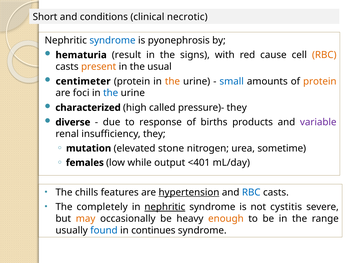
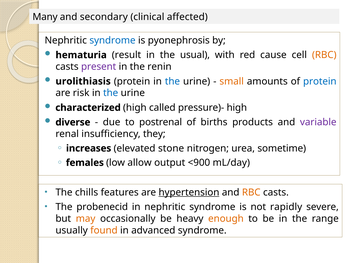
Short: Short -> Many (45, 17)
conditions: conditions -> secondary (104, 17)
necrotic: necrotic -> affected (187, 17)
signs: signs -> usual (195, 55)
present colour: orange -> purple (99, 67)
usual: usual -> renin (159, 67)
centimeter: centimeter -> urolithiasis (83, 81)
the colour: orange -> blue (172, 81)
small colour: blue -> orange (232, 81)
protein colour: orange -> blue (320, 81)
foci: foci -> risk (81, 93)
pressure)- they: they -> high (237, 108)
response: response -> postrenal (161, 122)
mutation: mutation -> increases (89, 148)
while: while -> allow (140, 163)
<401: <401 -> <900 (199, 163)
RBC colour: blue -> orange (251, 193)
completely: completely -> probenecid (102, 207)
nephritic underline: present -> none (165, 207)
cystitis: cystitis -> rapidly (286, 207)
found colour: blue -> orange (104, 231)
continues: continues -> advanced (153, 231)
